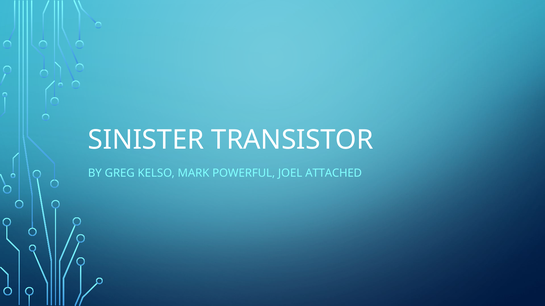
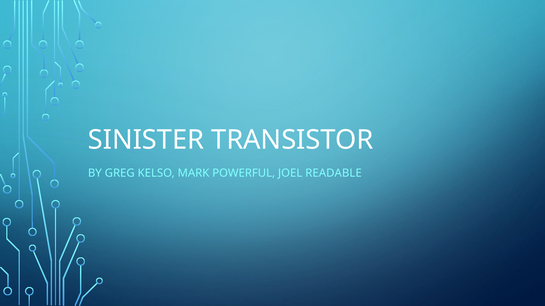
ATTACHED: ATTACHED -> READABLE (334, 173)
